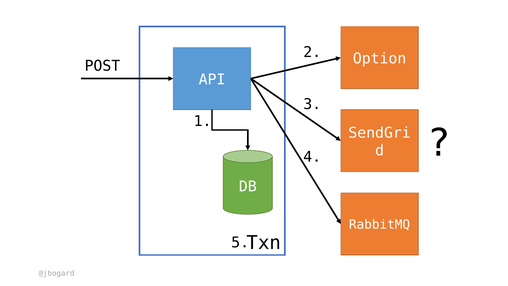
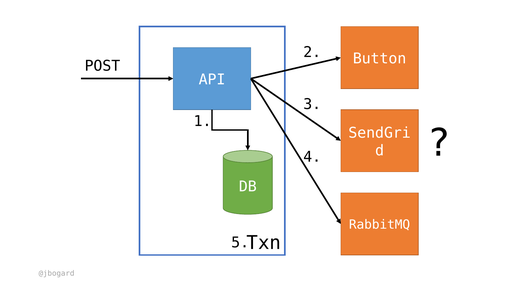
Option: Option -> Button (380, 59)
